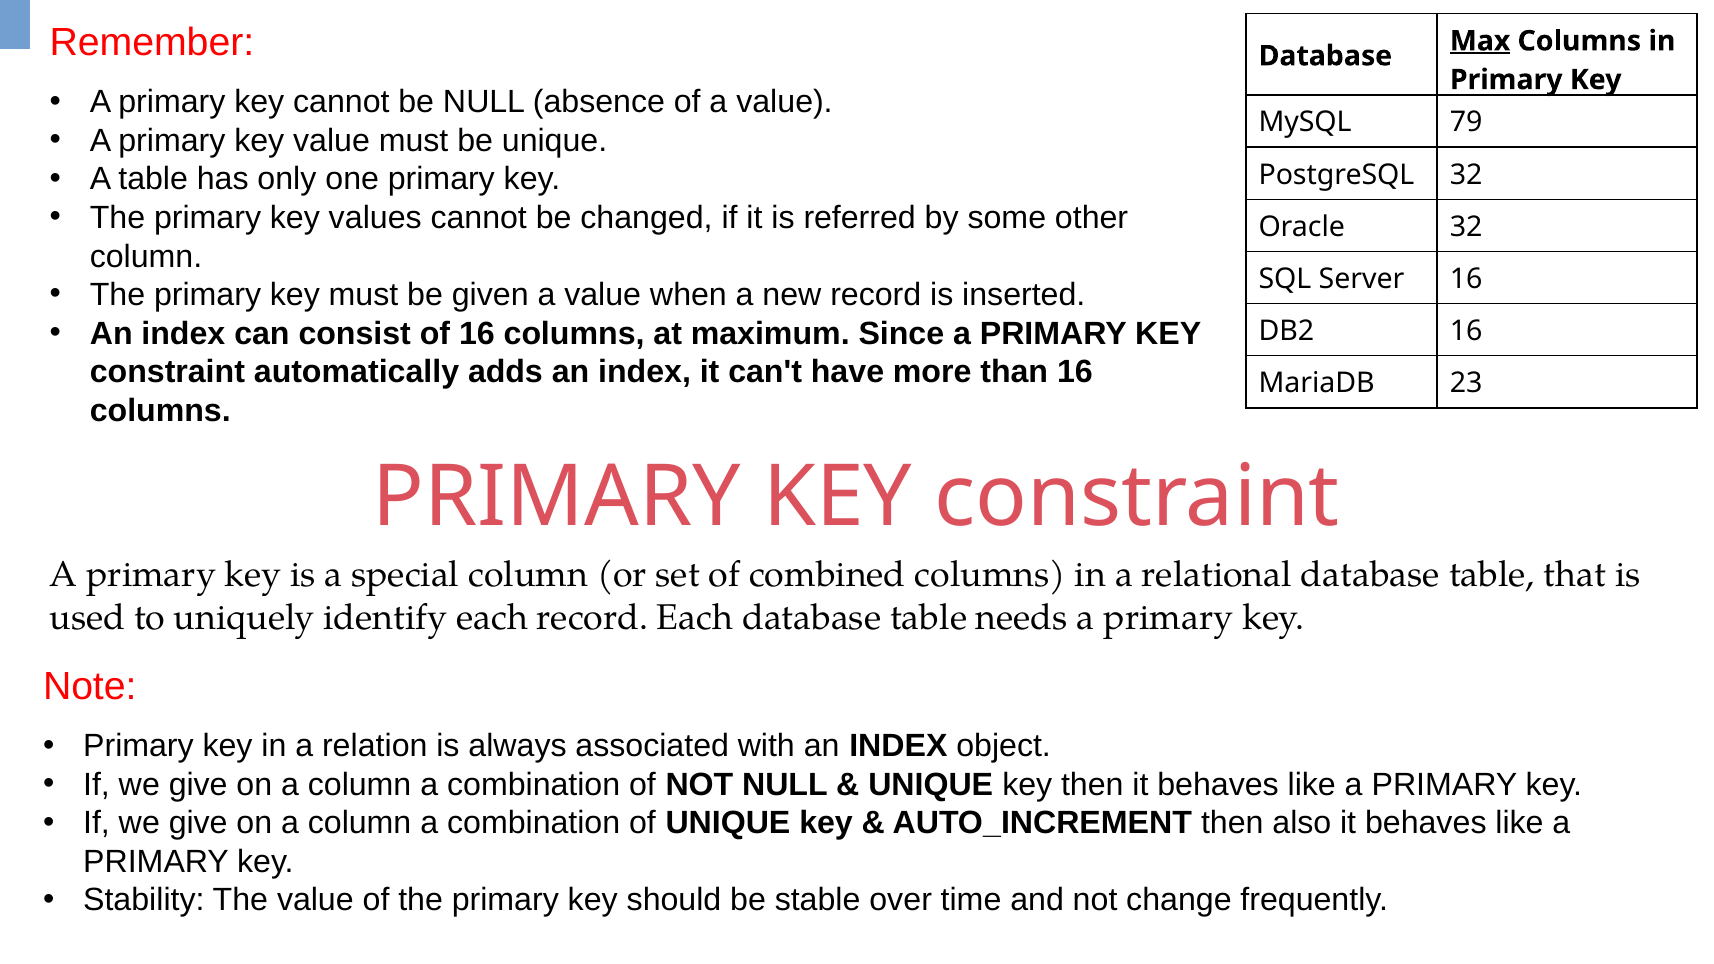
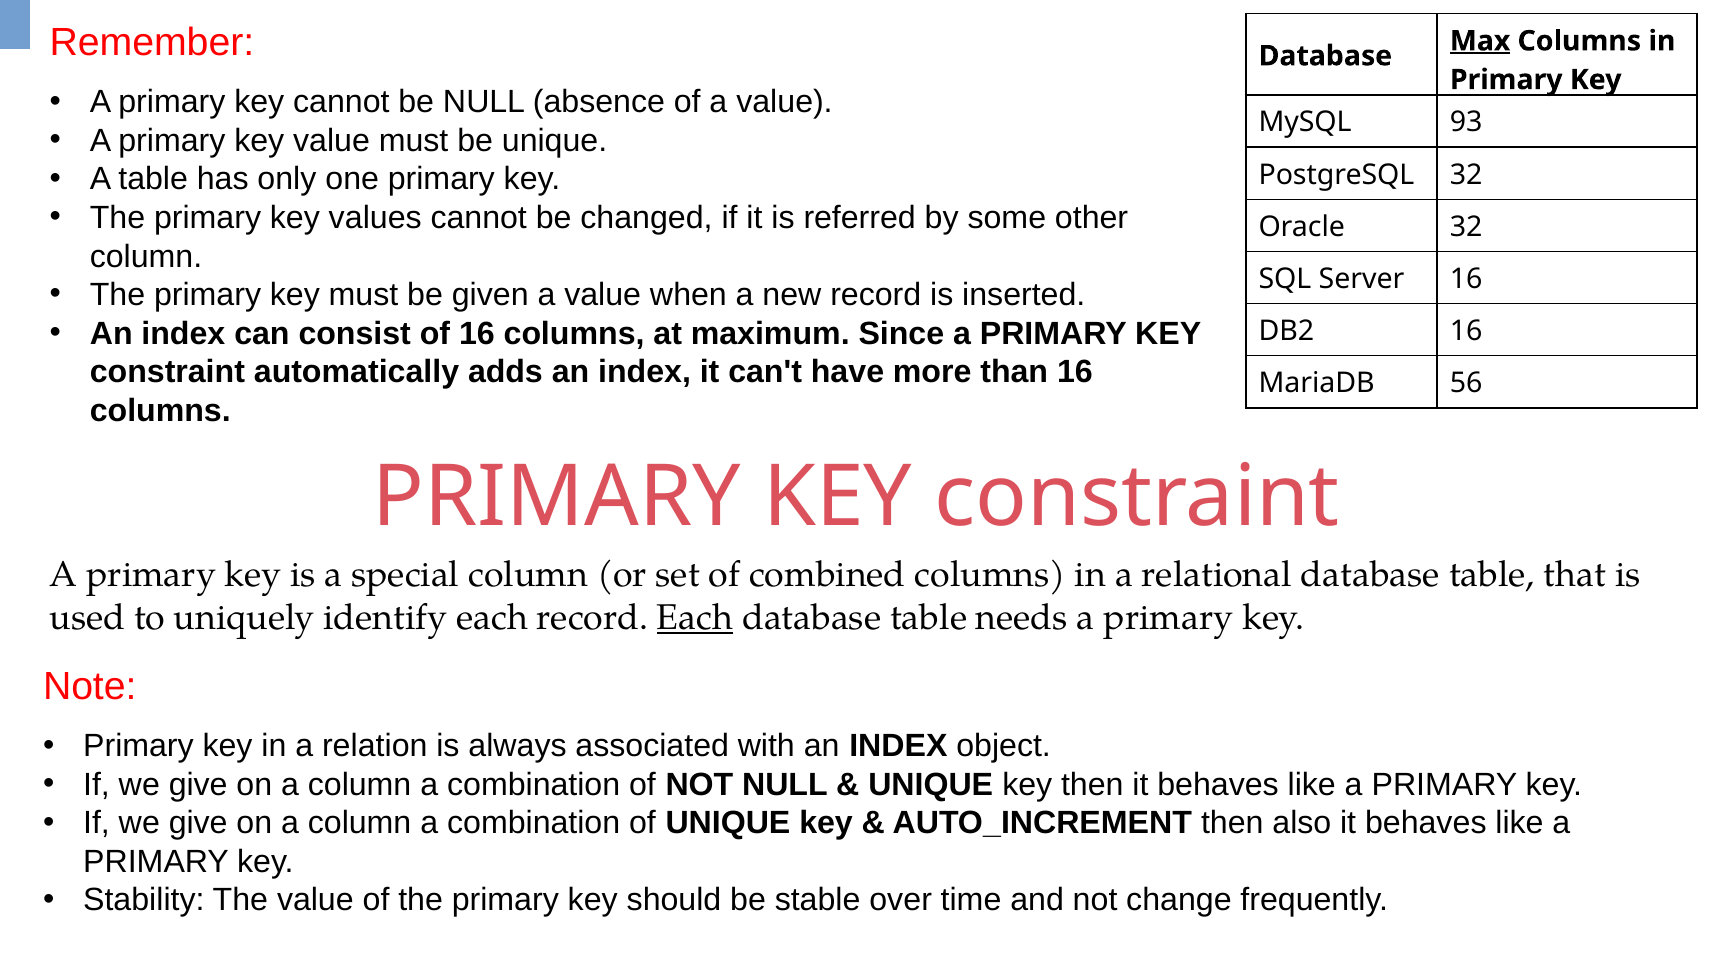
79: 79 -> 93 (1466, 123)
23: 23 -> 56 (1466, 383)
Each underline: none -> present (695, 618)
